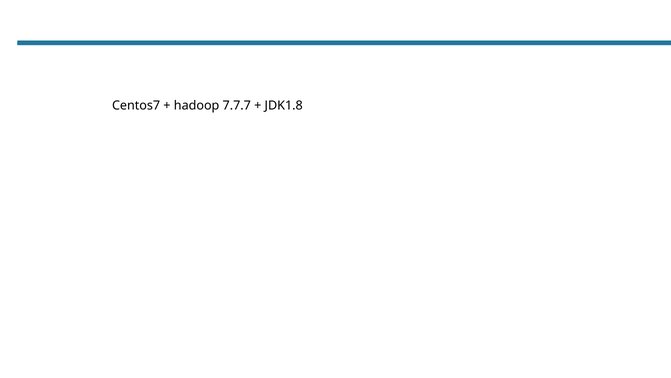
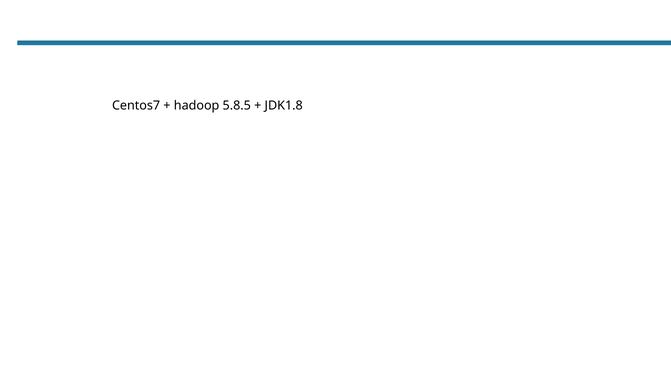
7.7.7: 7.7.7 -> 5.8.5 (237, 106)
